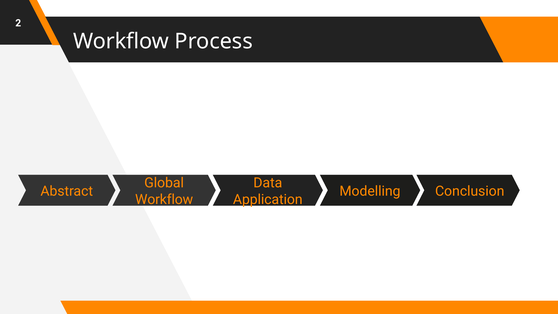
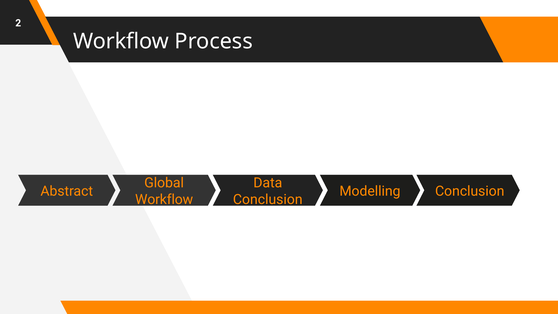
Application: Application -> Conclusion (268, 200)
